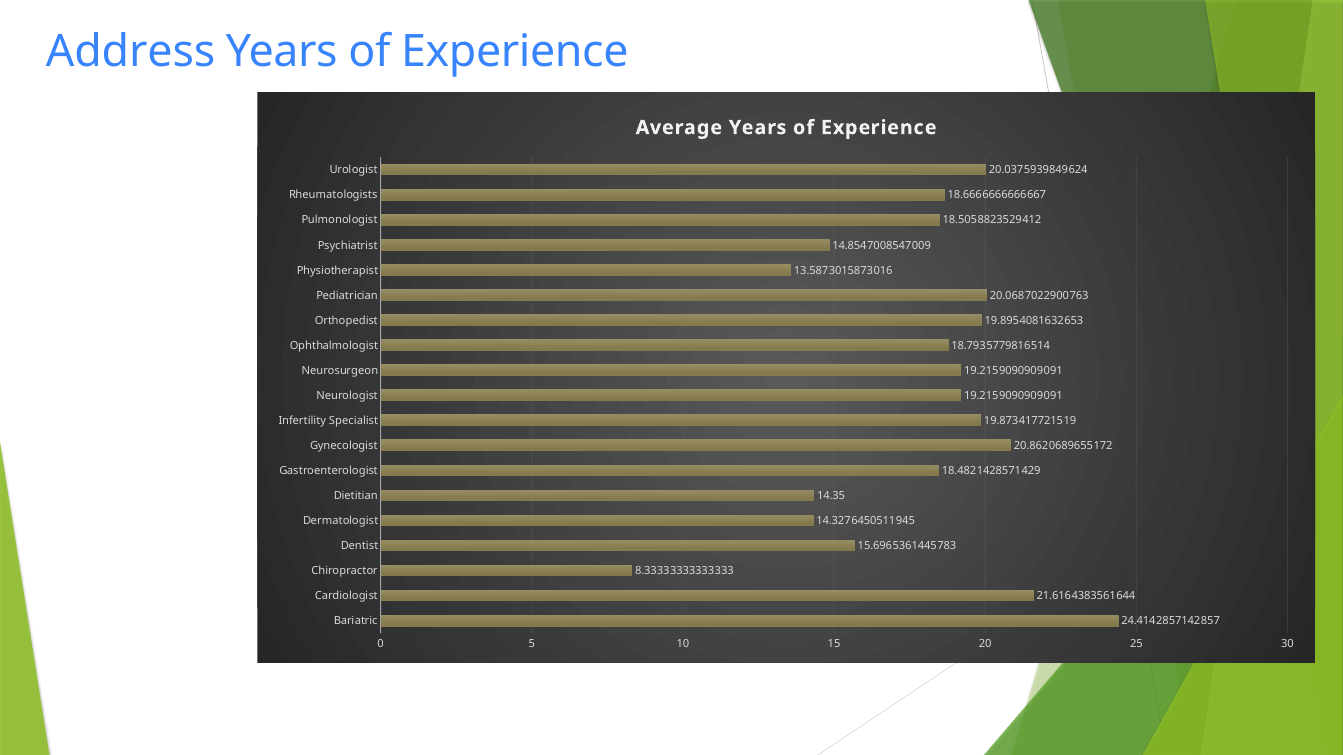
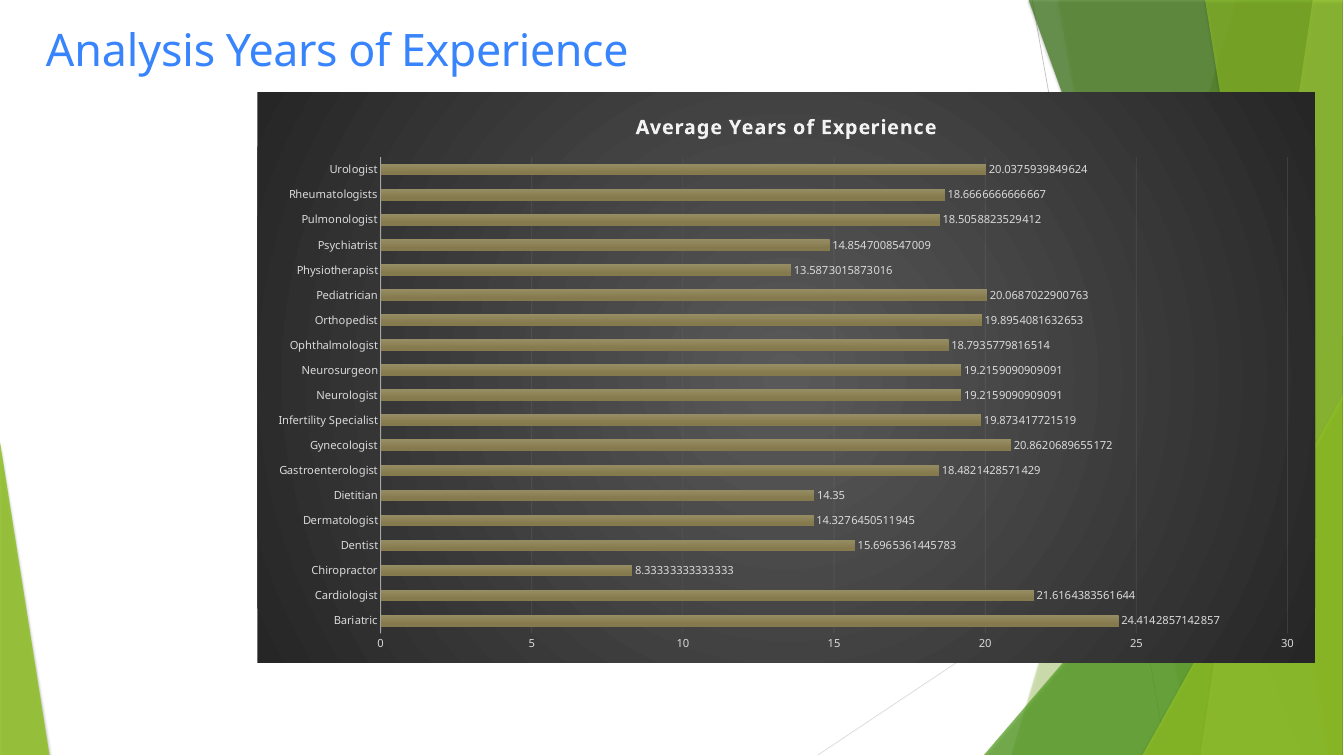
Address: Address -> Analysis (131, 52)
